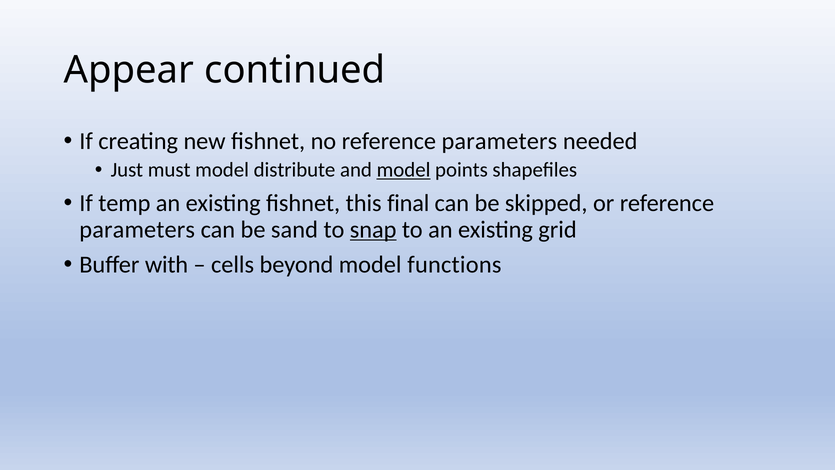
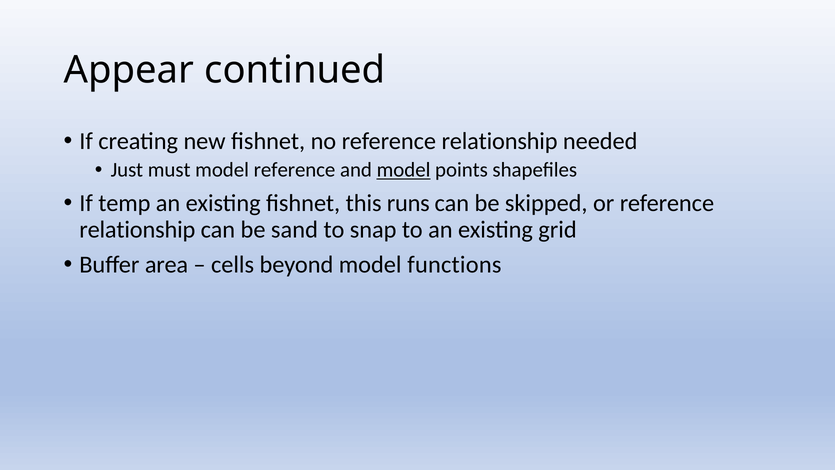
no reference parameters: parameters -> relationship (500, 141)
model distribute: distribute -> reference (295, 170)
final: final -> runs (408, 203)
parameters: parameters -> relationship (137, 229)
snap underline: present -> none (373, 229)
with: with -> area (167, 264)
